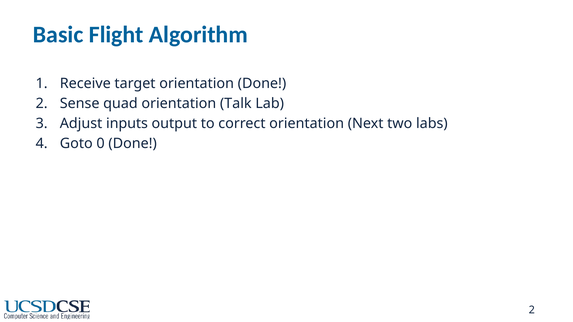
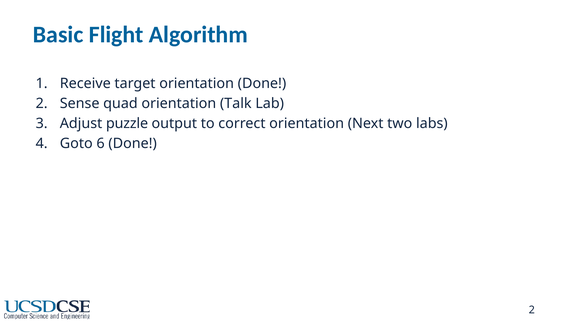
inputs: inputs -> puzzle (127, 123)
0: 0 -> 6 (101, 144)
